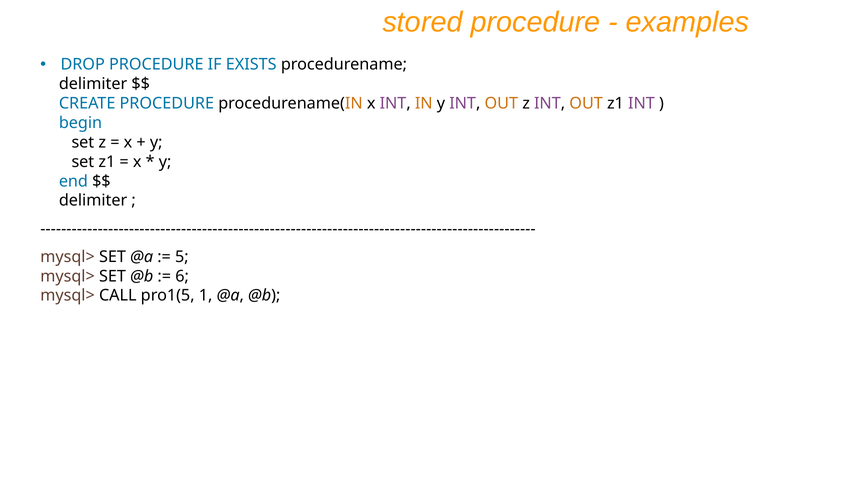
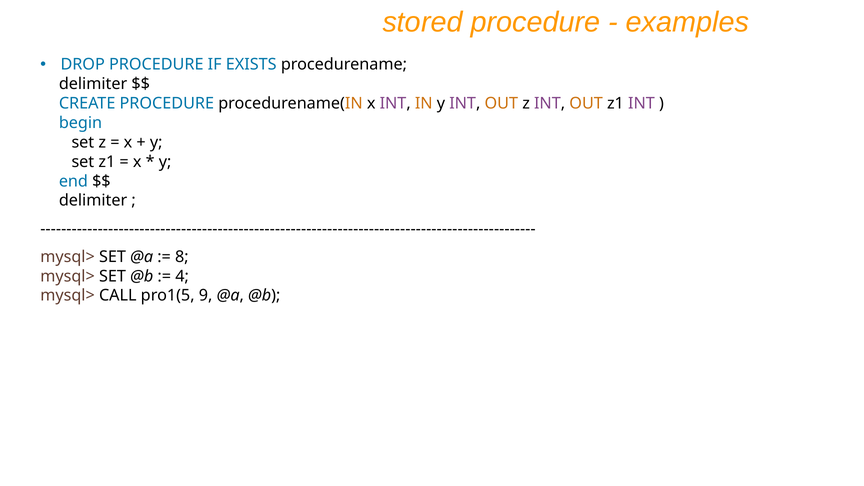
5: 5 -> 8 (182, 257)
6: 6 -> 4 (182, 276)
1: 1 -> 9 (206, 296)
